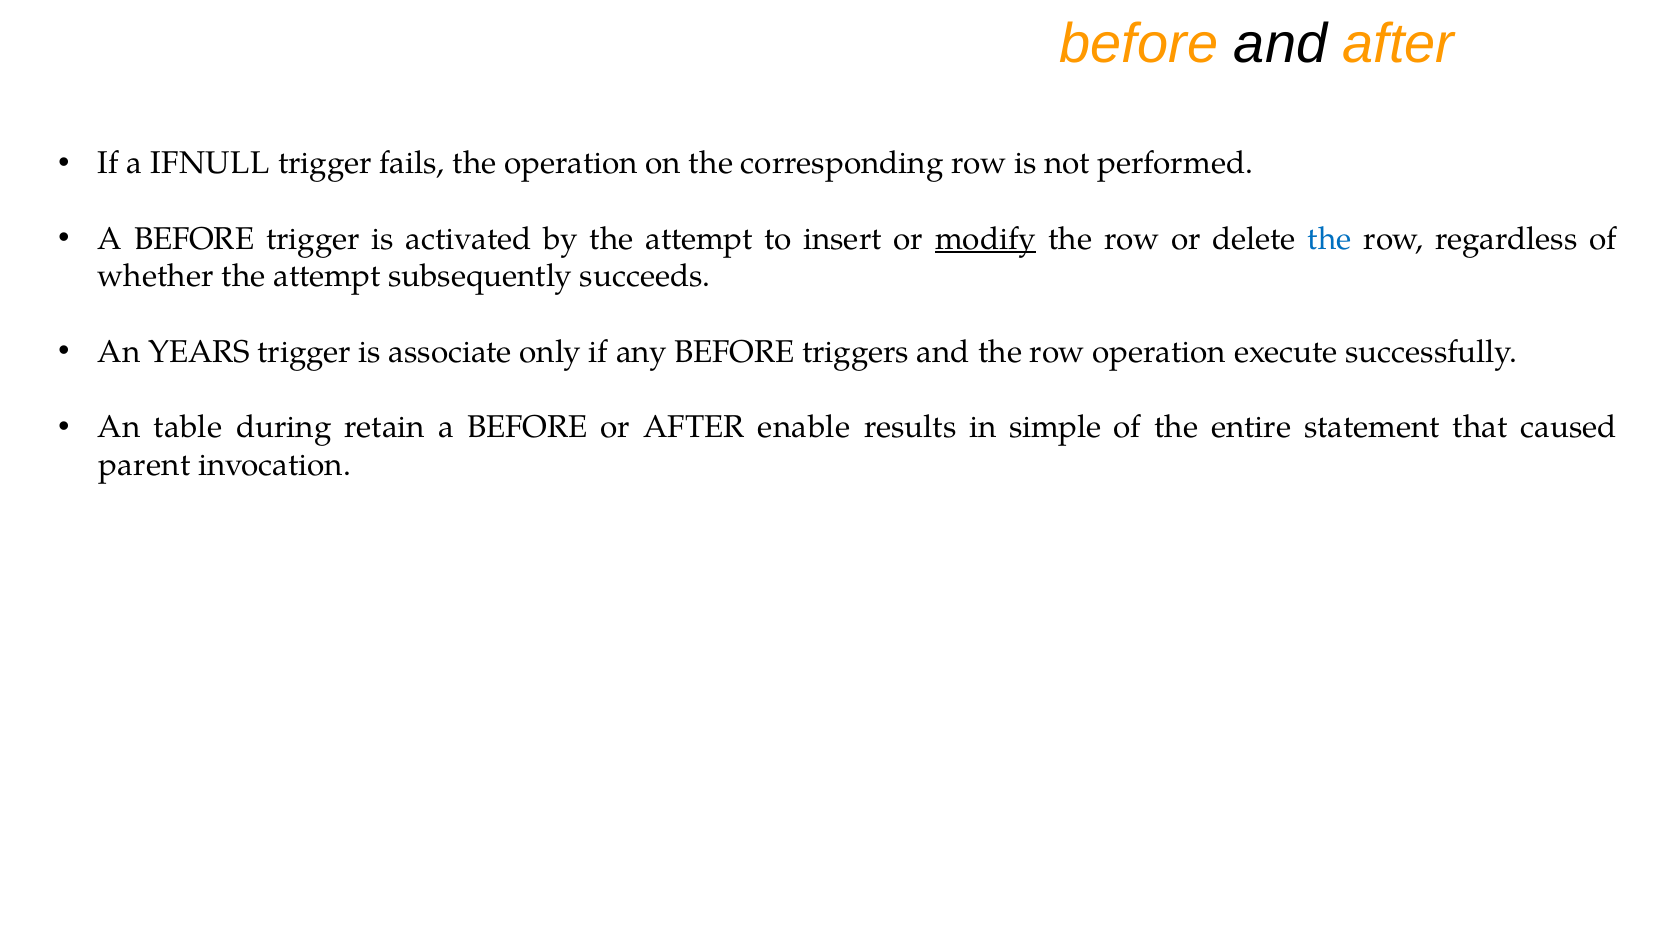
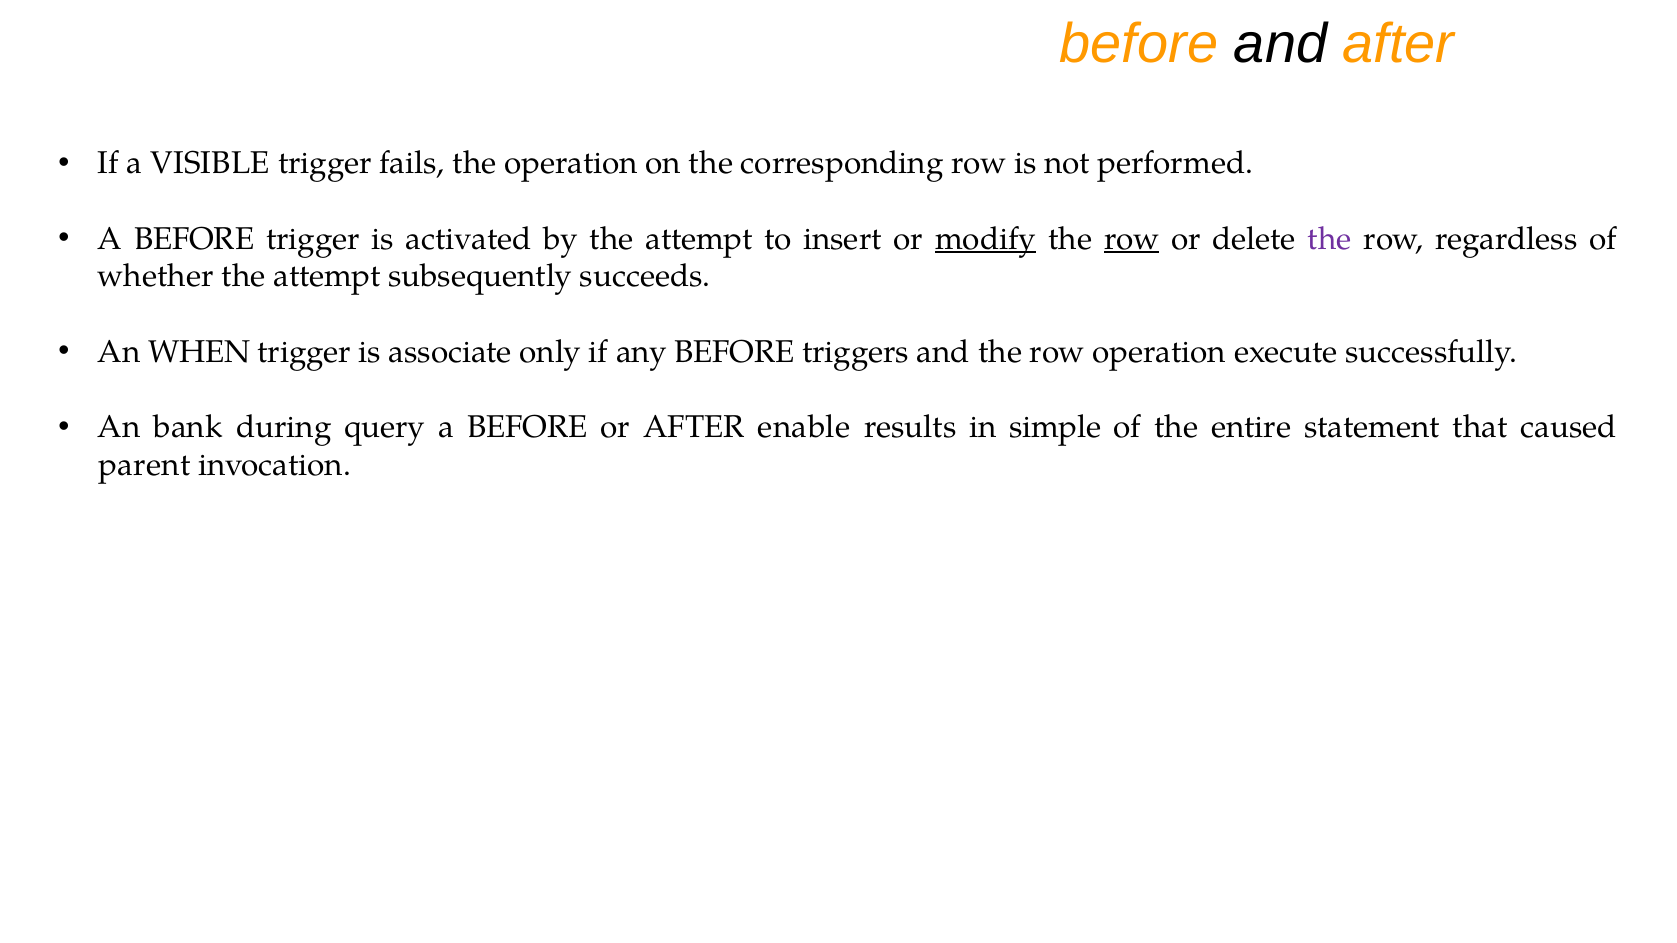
IFNULL: IFNULL -> VISIBLE (210, 163)
row underline: none -> present (1132, 239)
the colour: blue -> purple (1330, 239)
YEARS: YEARS -> WHEN (199, 352)
table: table -> bank (188, 428)
retain: retain -> query (385, 428)
